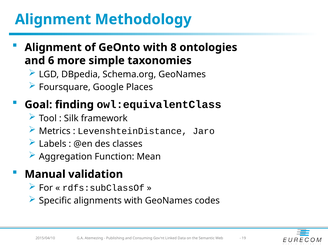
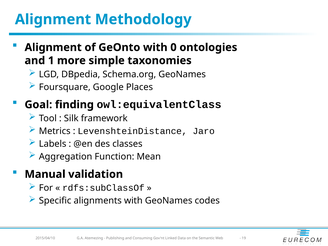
8: 8 -> 0 (173, 47)
6: 6 -> 1 (51, 61)
